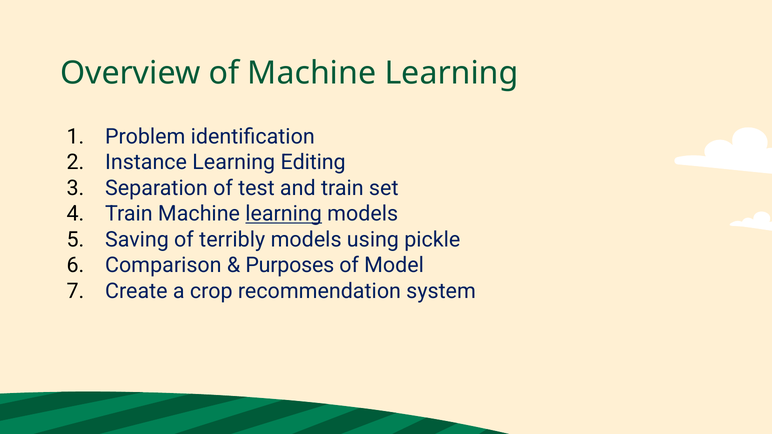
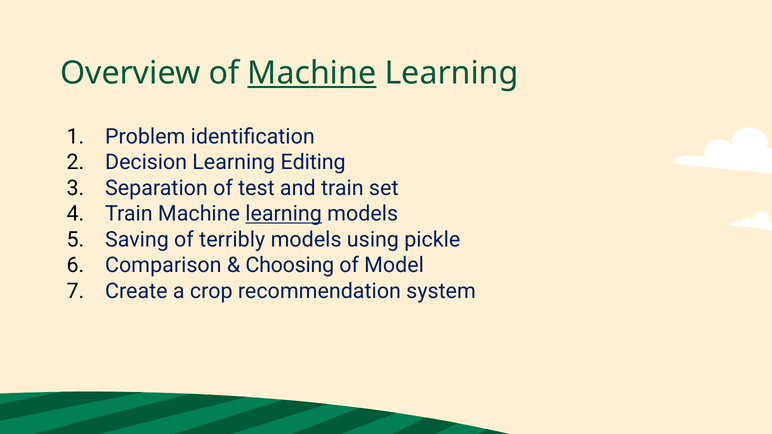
Machine underline: none -> present (312, 73)
Instance: Instance -> Decision (146, 162)
Purposes: Purposes -> Choosing (290, 265)
